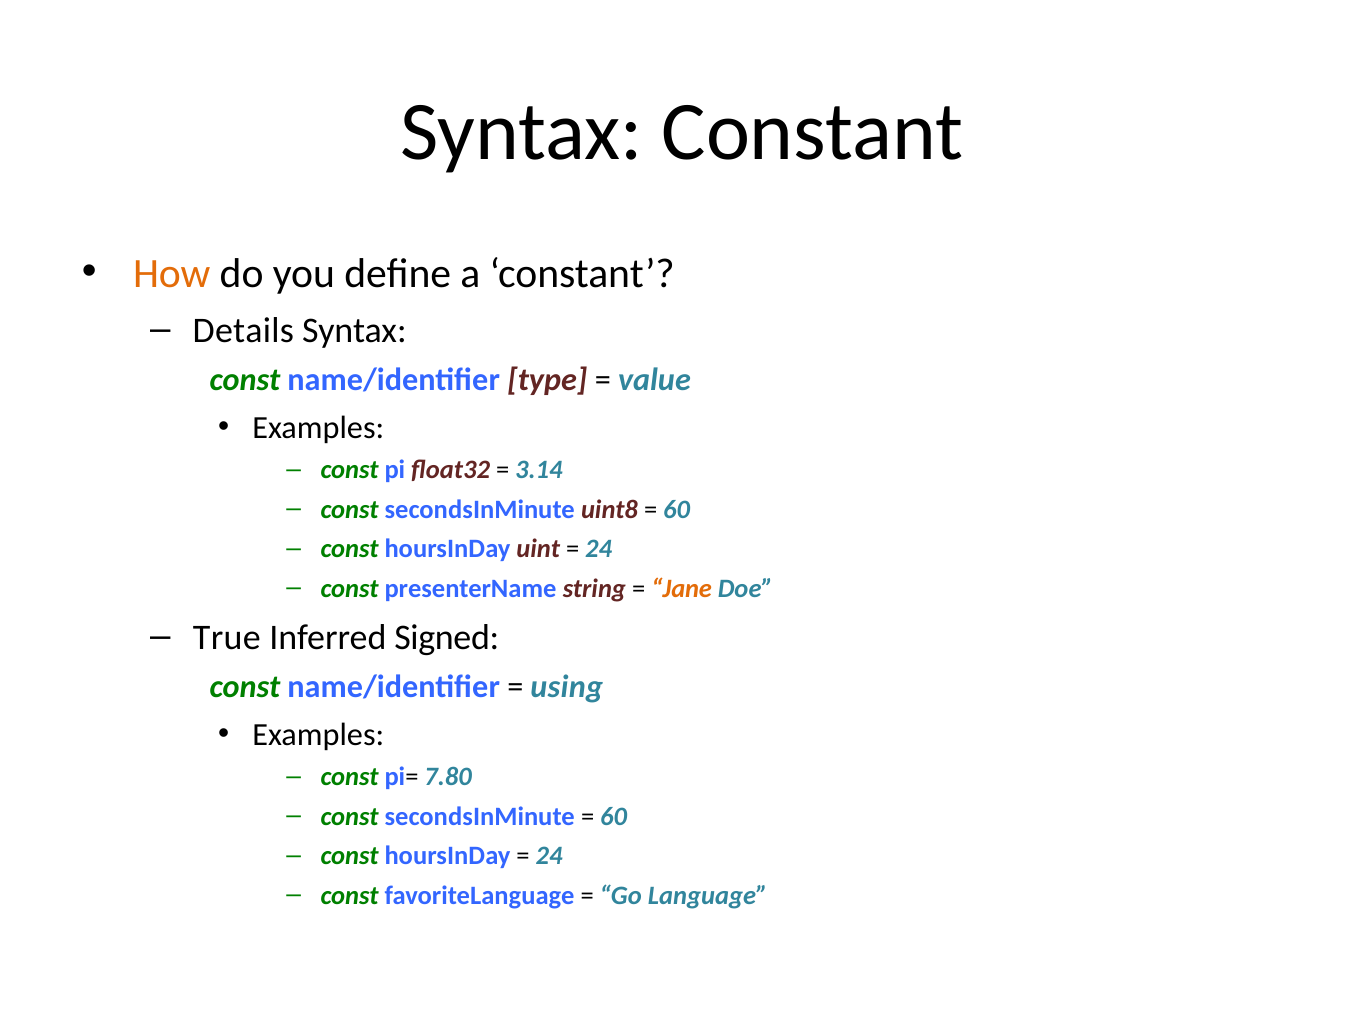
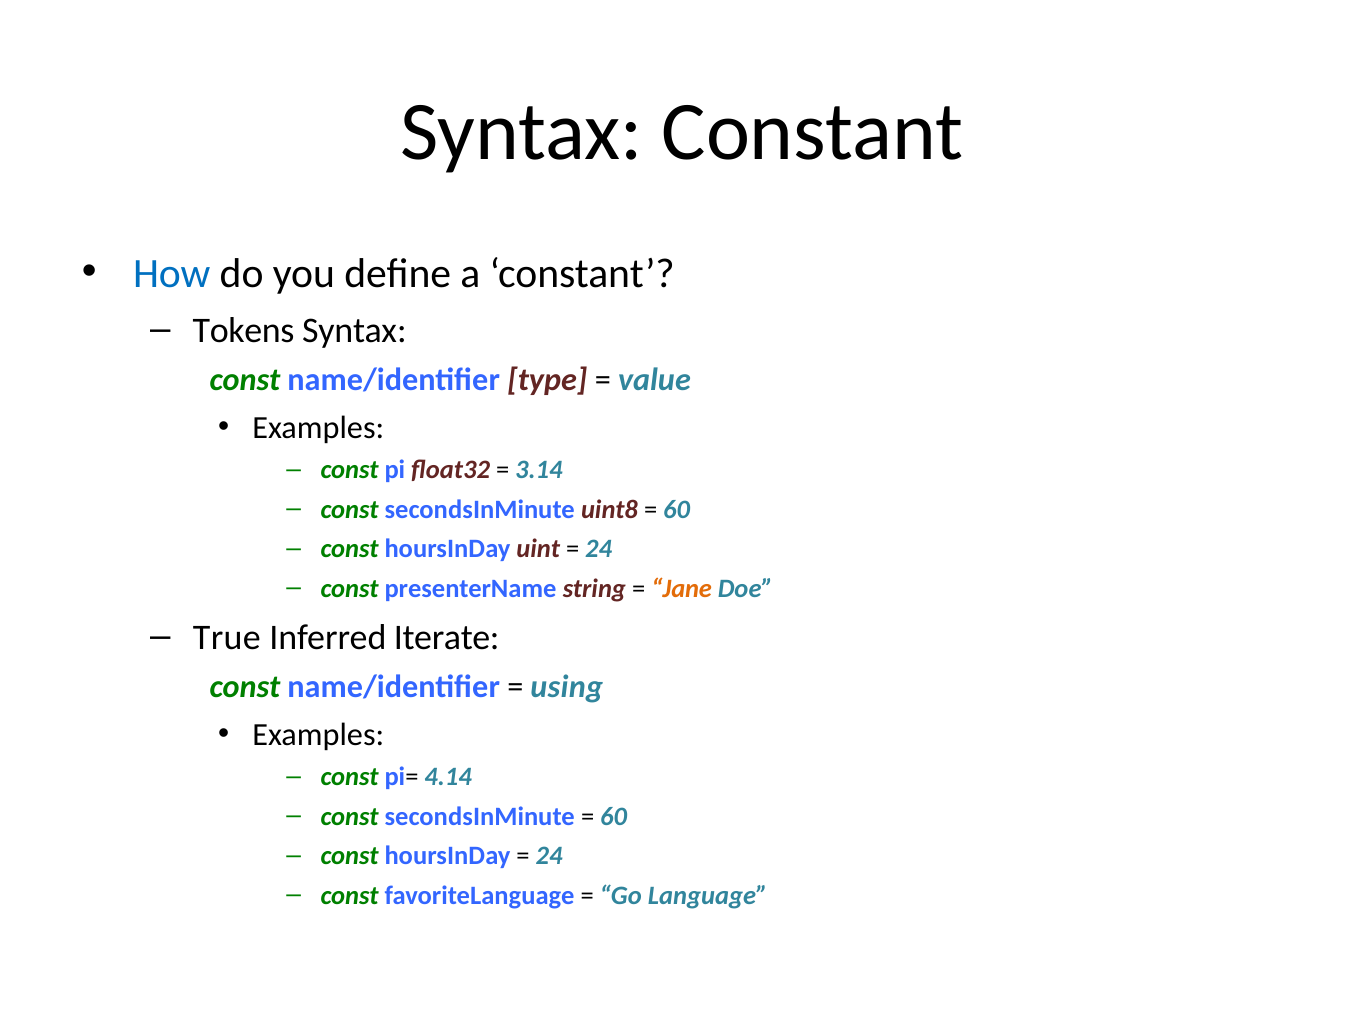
How colour: orange -> blue (172, 273)
Details: Details -> Tokens (244, 330)
Signed: Signed -> Iterate (447, 637)
7.80: 7.80 -> 4.14 (448, 777)
